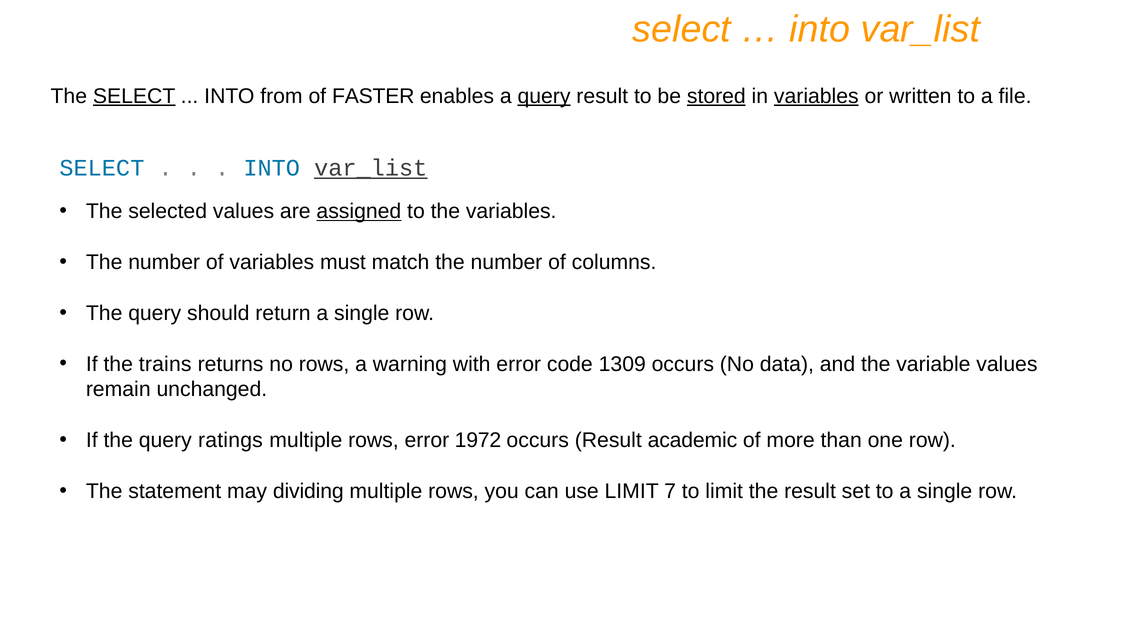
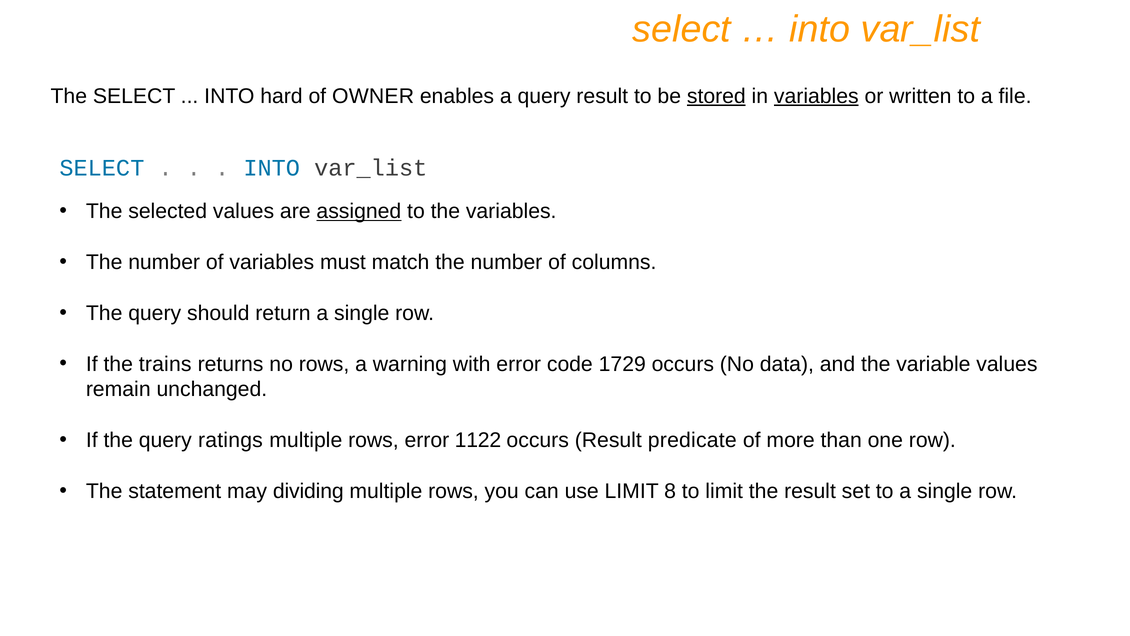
SELECT underline: present -> none (134, 96)
from: from -> hard (281, 96)
FASTER: FASTER -> OWNER (373, 96)
query underline: present -> none (544, 96)
var_list underline: present -> none (371, 168)
1309: 1309 -> 1729 (622, 364)
1972: 1972 -> 1122 (478, 440)
academic: academic -> predicate (692, 440)
7: 7 -> 8 (670, 491)
